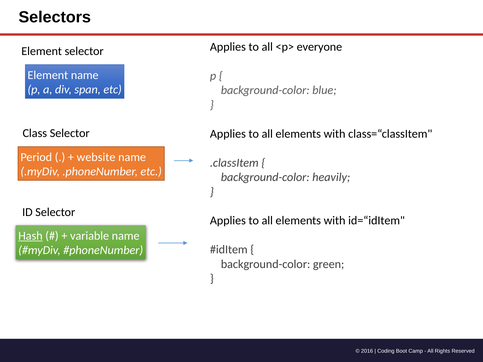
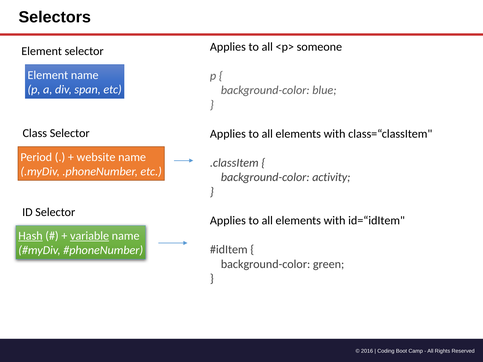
everyone: everyone -> someone (319, 47)
heavily: heavily -> activity (331, 177)
variable underline: none -> present (90, 236)
